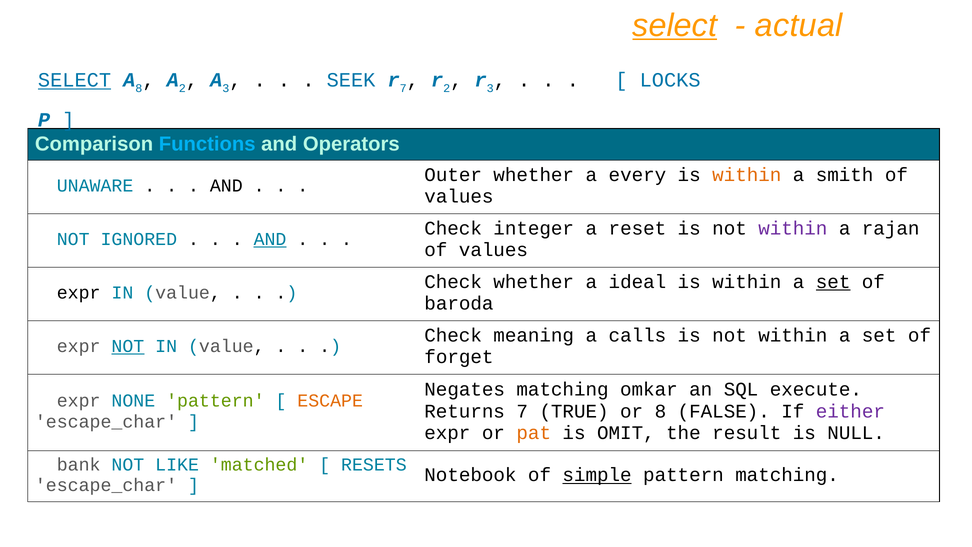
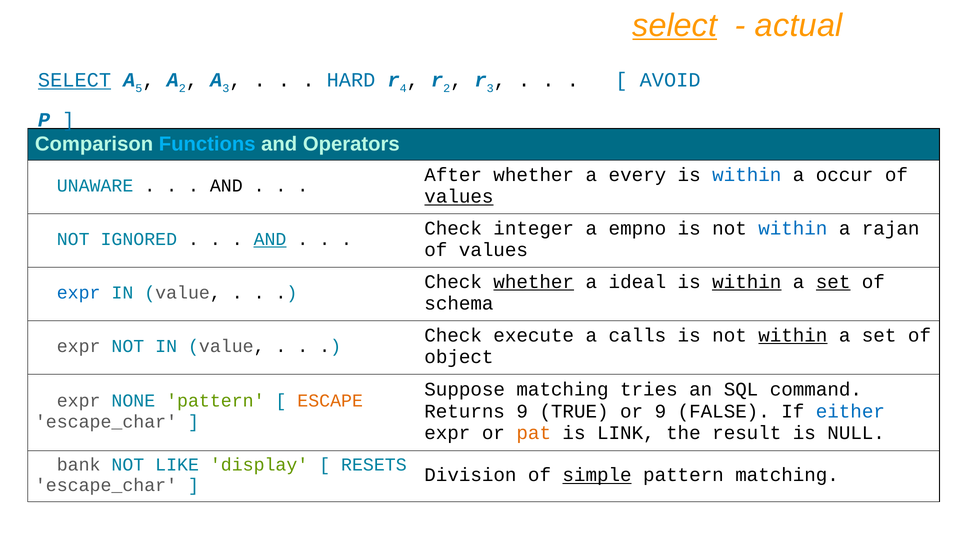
A 8: 8 -> 5 (139, 88)
SEEK: SEEK -> HARD (351, 80)
7: 7 -> 4 (403, 88)
LOCKS: LOCKS -> AVOID (670, 80)
Outer: Outer -> After (453, 175)
within colour: orange -> blue (747, 175)
smith: smith -> occur (845, 175)
values underline: none -> present (459, 197)
reset: reset -> empno (637, 228)
within colour: purple -> blue (793, 228)
whether underline: none -> present (534, 282)
within underline: none -> present (747, 282)
expr colour: black -> blue (79, 293)
baroda: baroda -> schema (459, 303)
meaning: meaning -> execute (534, 335)
within underline: none -> present (793, 335)
NOT underline: present -> none (128, 346)
forget: forget -> object (459, 357)
Negates: Negates -> Suppose (465, 389)
omkar: omkar -> tries (649, 389)
execute: execute -> command (816, 389)
Returns 7: 7 -> 9 (522, 411)
or 8: 8 -> 9 (660, 411)
either colour: purple -> blue (850, 411)
OMIT: OMIT -> LINK (626, 433)
matched: matched -> display (259, 465)
Notebook: Notebook -> Division (470, 475)
